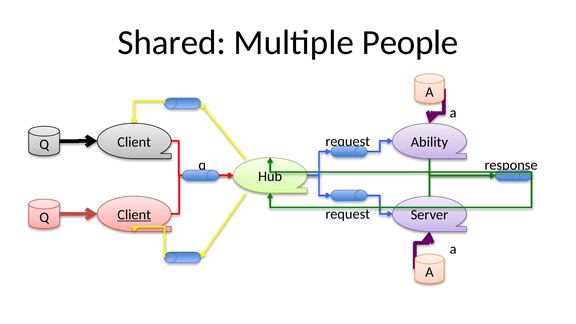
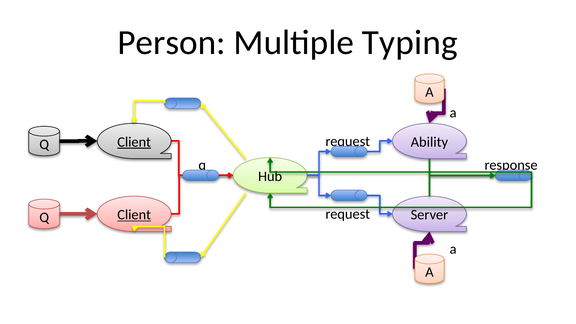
Shared: Shared -> Person (172, 42)
People: People -> Typing (410, 42)
Client underline: none -> present (134, 142)
